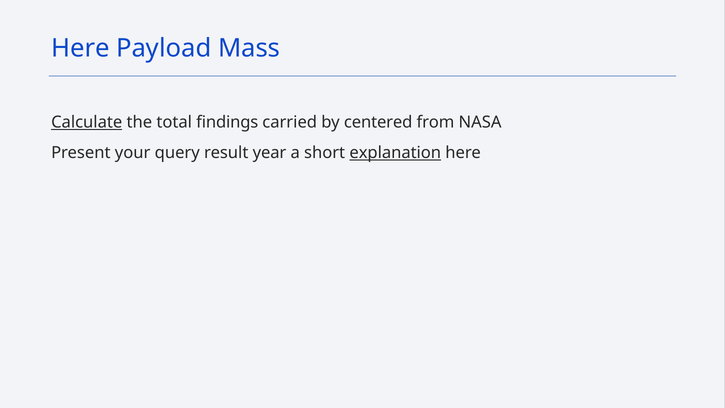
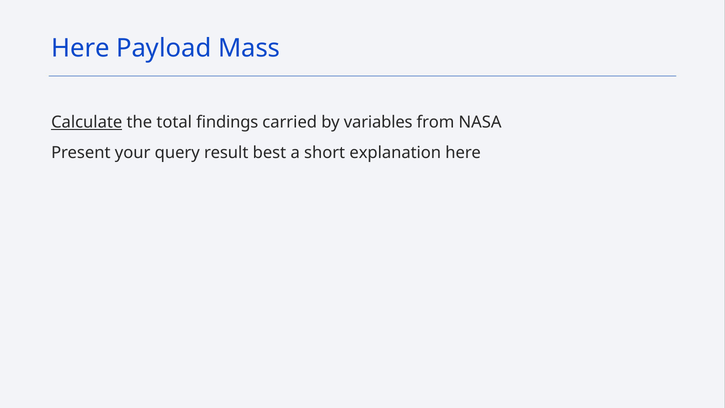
centered: centered -> variables (378, 122)
year: year -> best (269, 153)
explanation underline: present -> none (395, 153)
